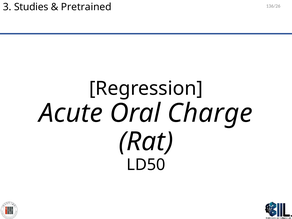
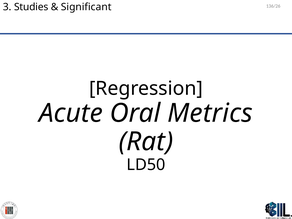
Pretrained: Pretrained -> Significant (86, 7)
Charge: Charge -> Metrics (210, 113)
